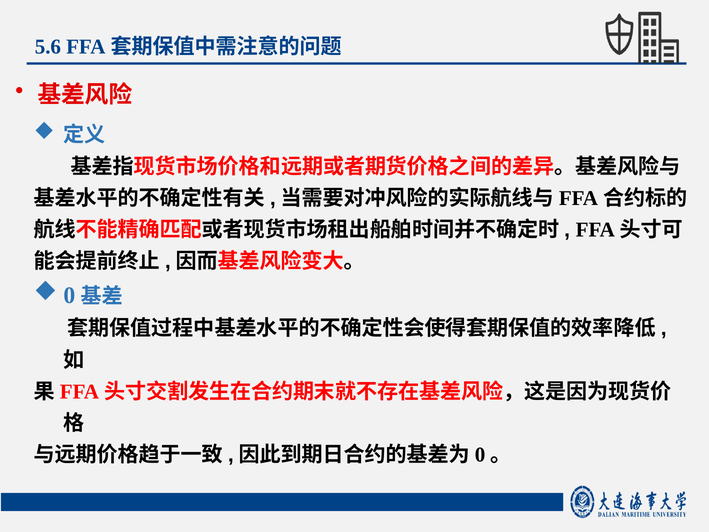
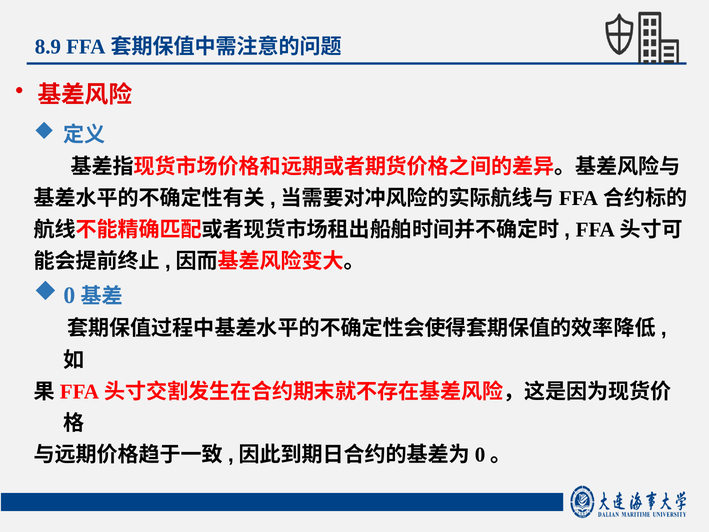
5.6: 5.6 -> 8.9 (48, 47)
